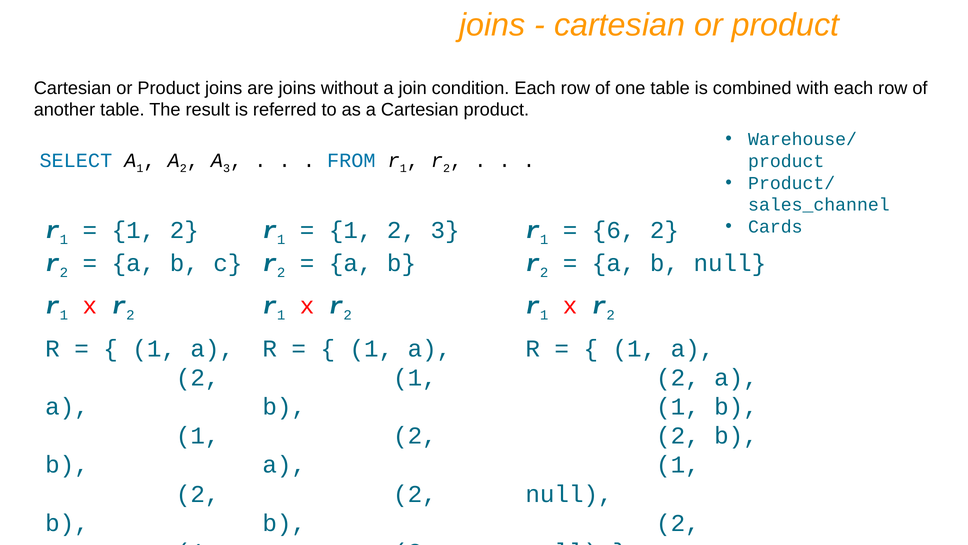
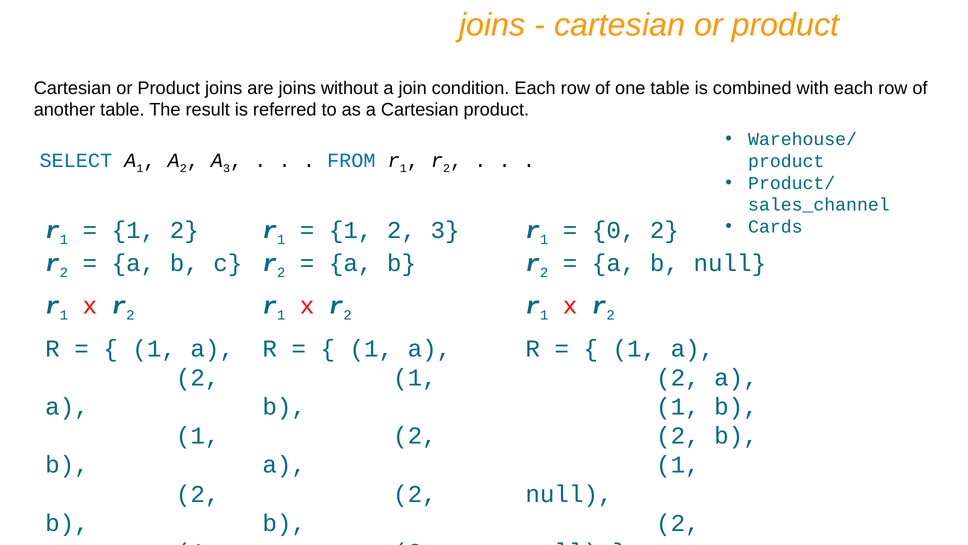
6: 6 -> 0 (614, 230)
